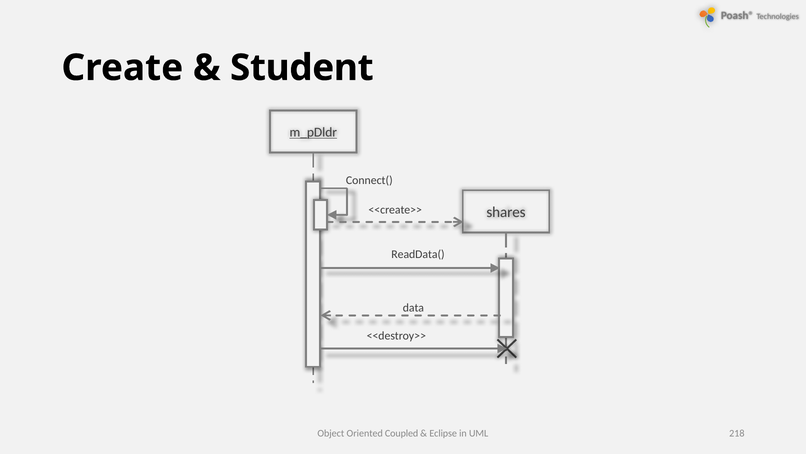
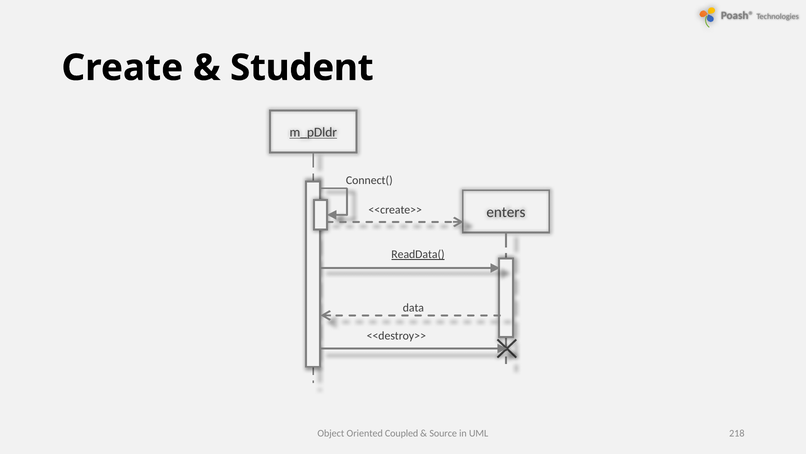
shares: shares -> enters (506, 212)
ReadData( underline: none -> present (418, 254)
Eclipse: Eclipse -> Source (443, 433)
